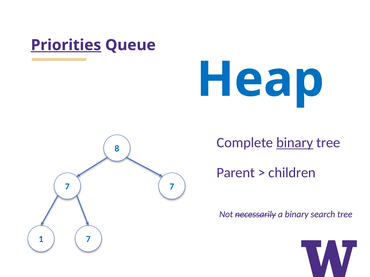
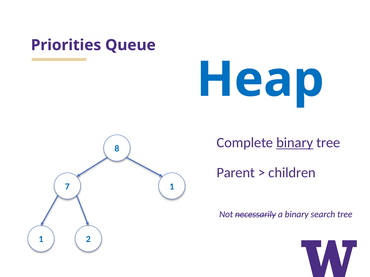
Priorities underline: present -> none (66, 45)
7 7: 7 -> 1 (172, 187)
1 7: 7 -> 2 (88, 240)
